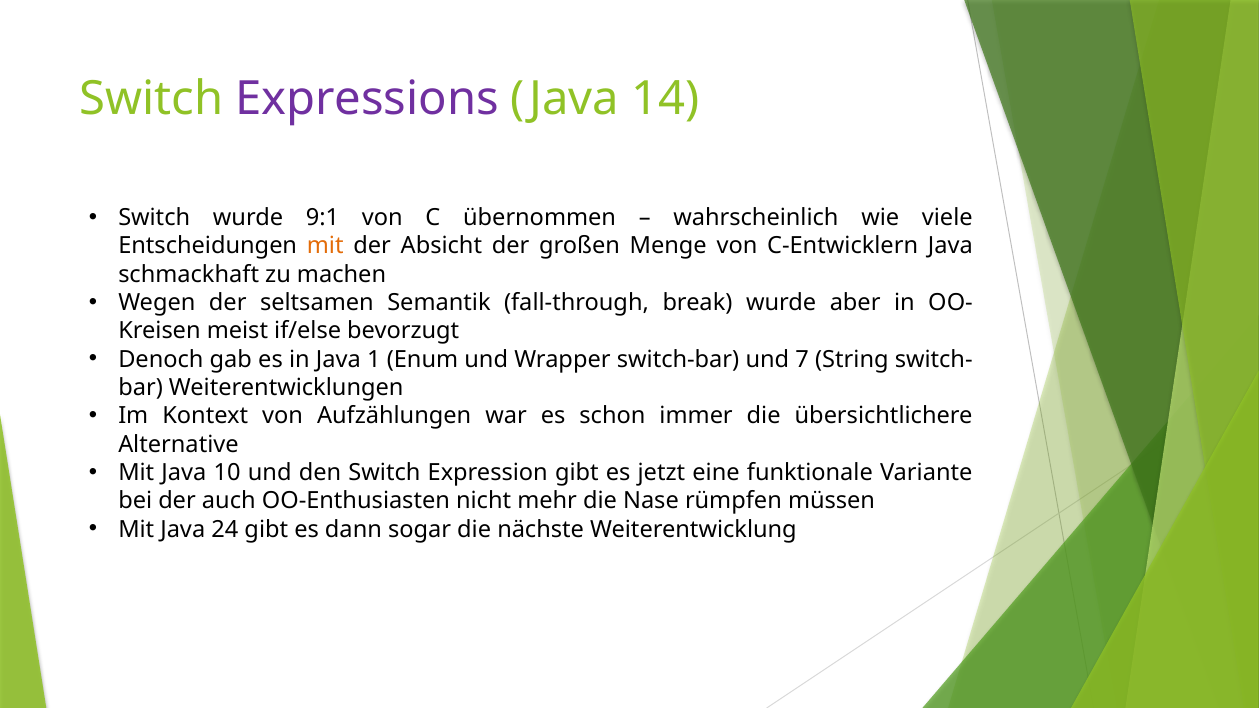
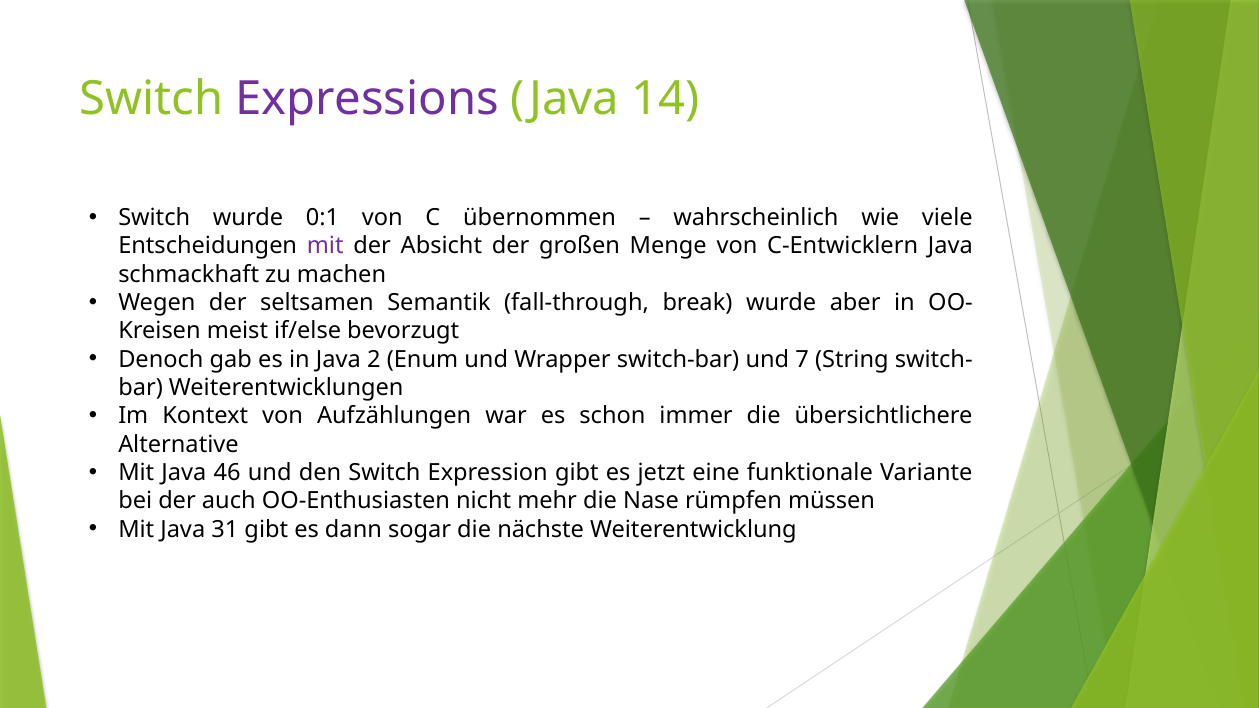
9:1: 9:1 -> 0:1 (323, 218)
mit colour: orange -> purple (325, 246)
1: 1 -> 2 (374, 360)
10: 10 -> 46 (227, 473)
24: 24 -> 31 (225, 529)
